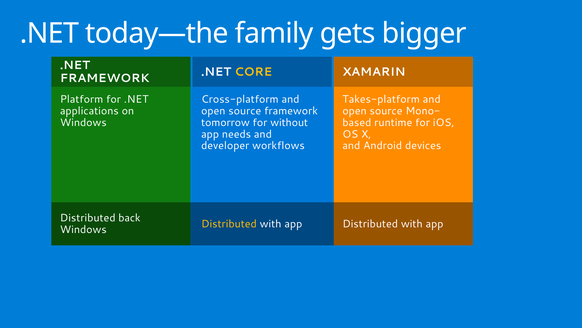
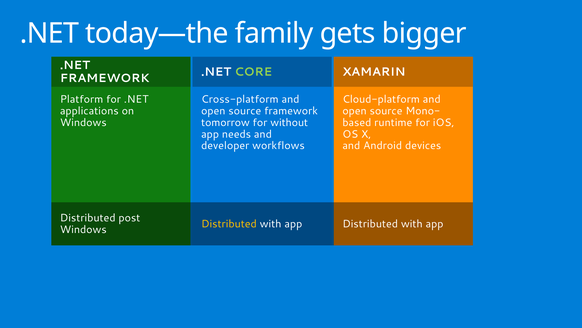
CORE colour: yellow -> light green (253, 72)
Takes-platform: Takes-platform -> Cloud-platform (381, 99)
back: back -> post (129, 218)
